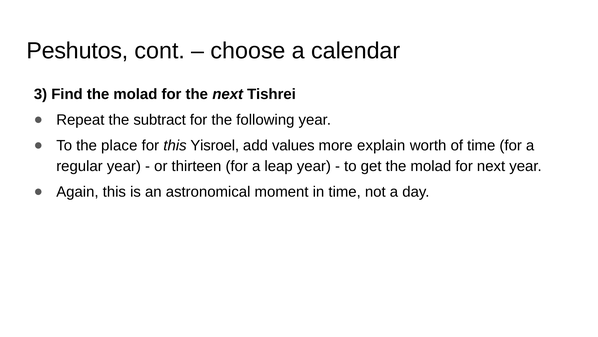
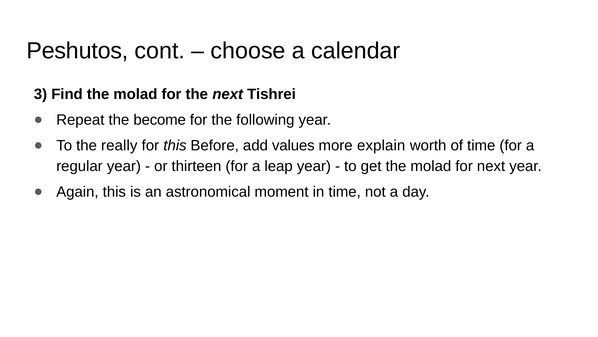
subtract: subtract -> become (160, 120)
place: place -> really (119, 145)
Yisroel: Yisroel -> Before (215, 145)
